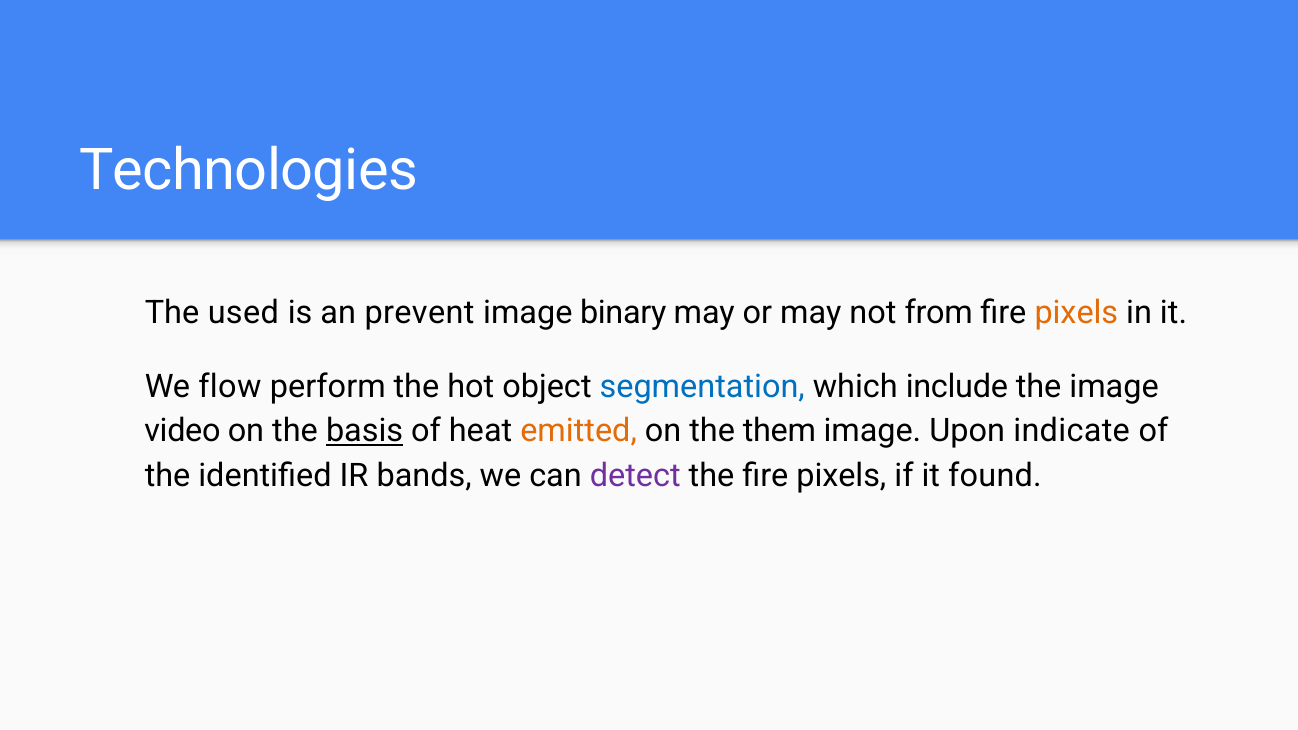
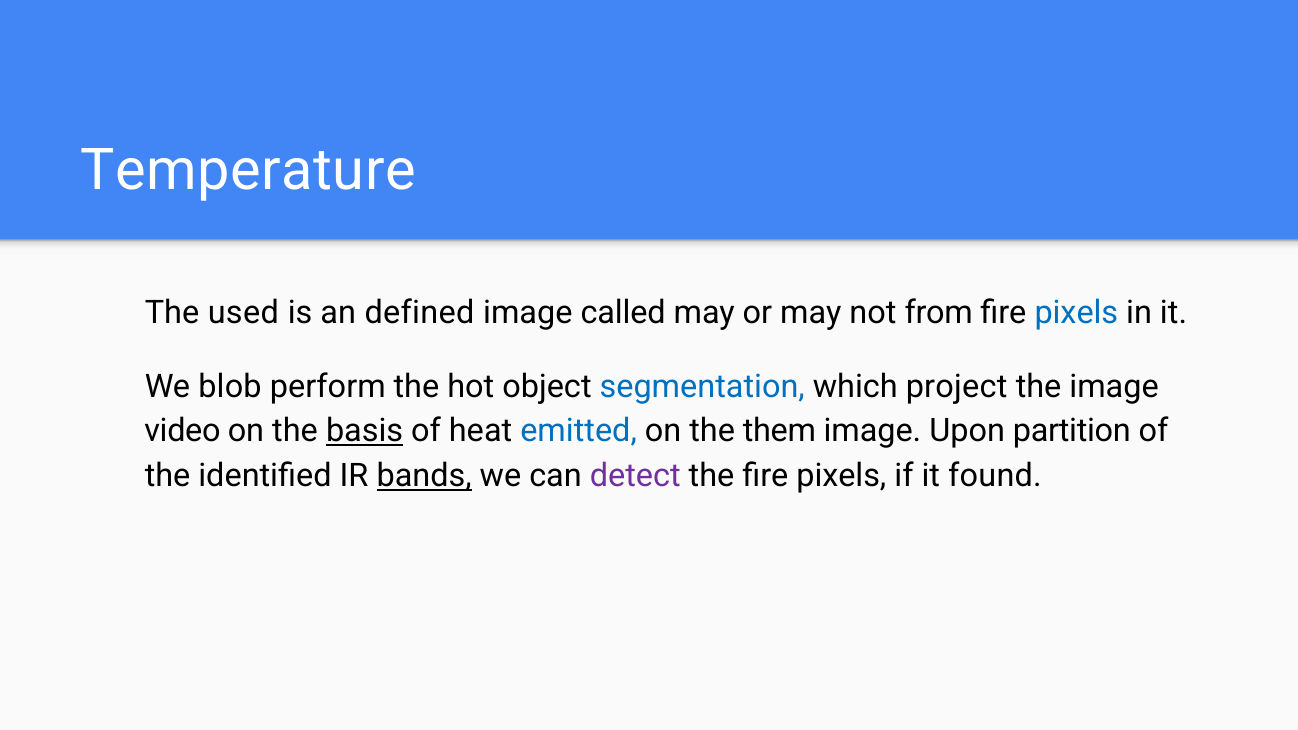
Technologies: Technologies -> Temperature (248, 170)
prevent: prevent -> defined (420, 313)
binary: binary -> called (623, 313)
pixels colour: orange -> blue (1076, 313)
flow: flow -> blob (230, 387)
include: include -> project (957, 387)
emitted colour: orange -> blue (579, 431)
indicate: indicate -> partition (1072, 431)
bands underline: none -> present (424, 476)
